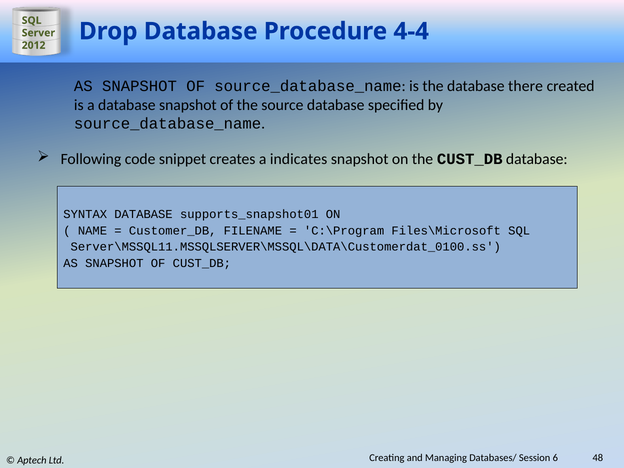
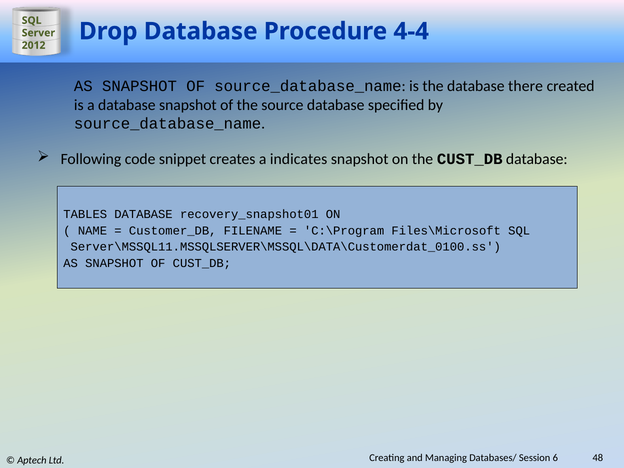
SYNTAX: SYNTAX -> TABLES (85, 214)
supports_snapshot01: supports_snapshot01 -> recovery_snapshot01 (249, 214)
